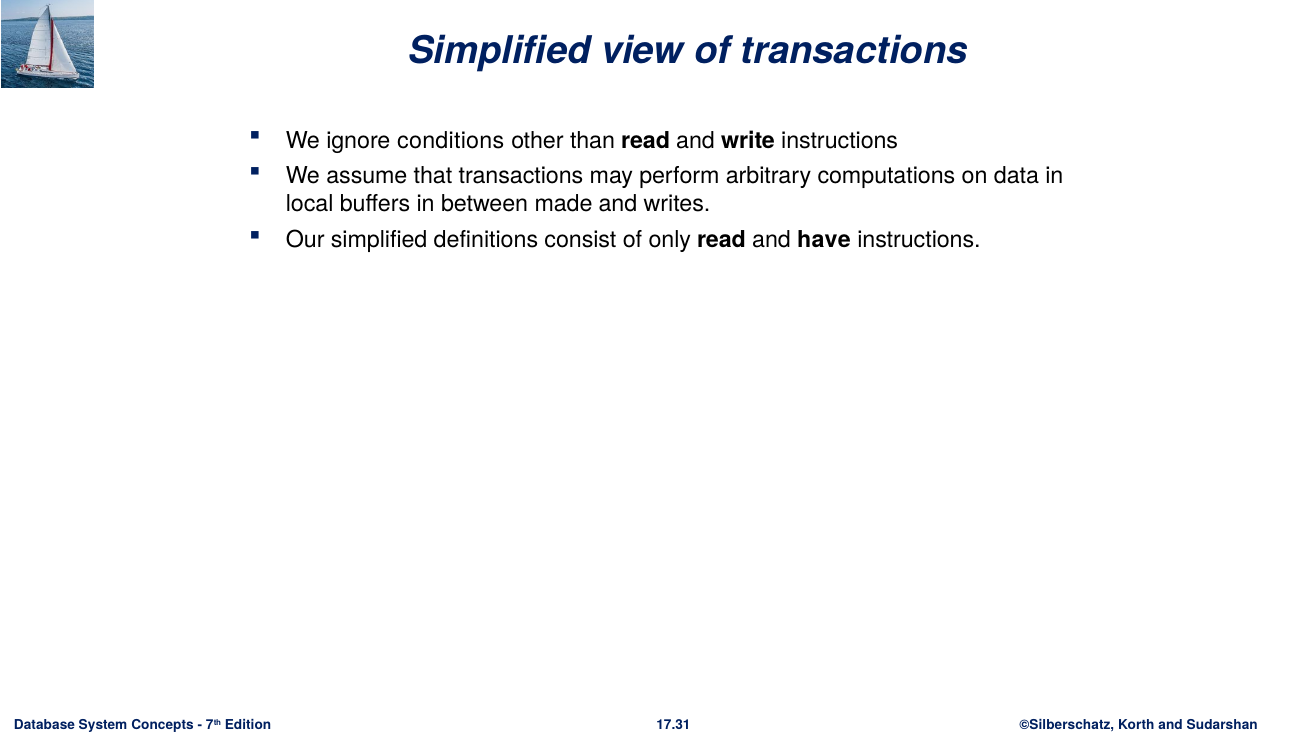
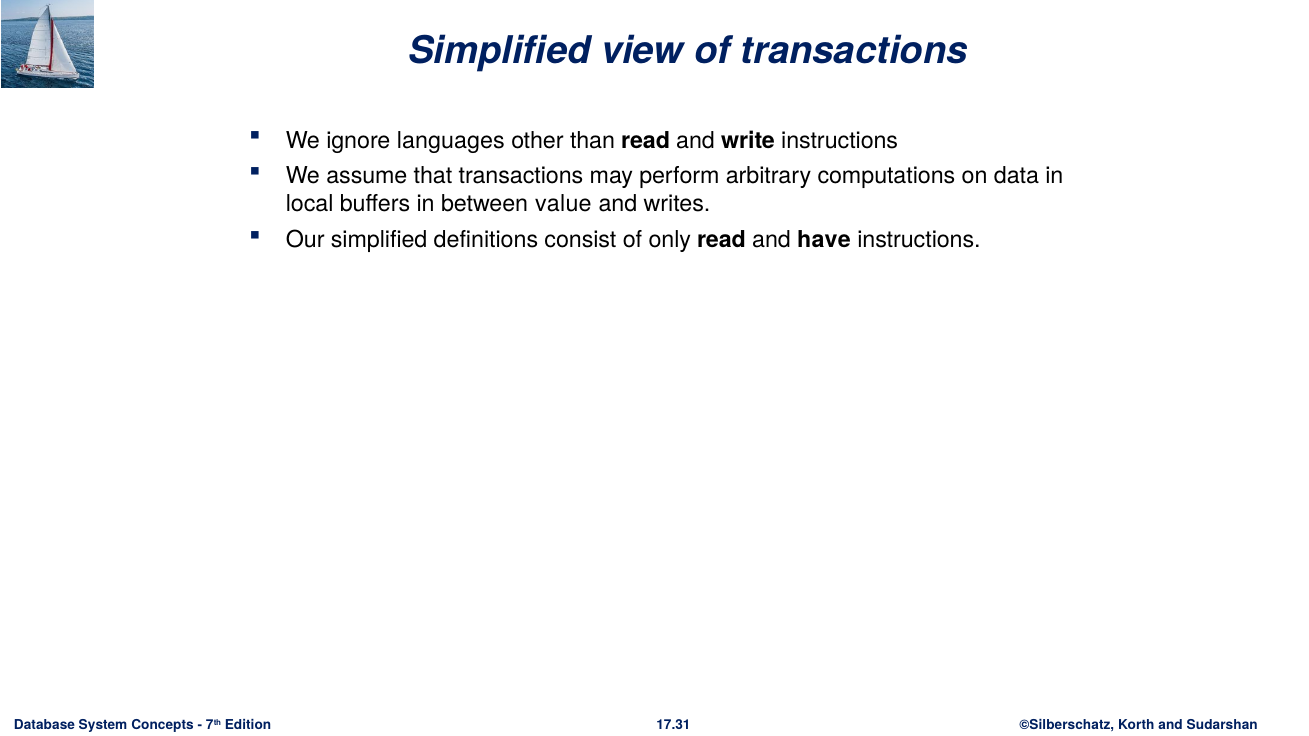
conditions: conditions -> languages (451, 140)
made: made -> value (563, 204)
